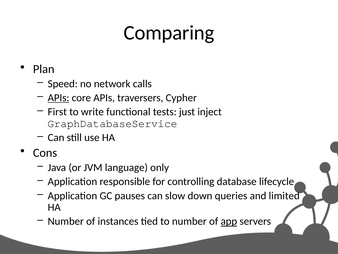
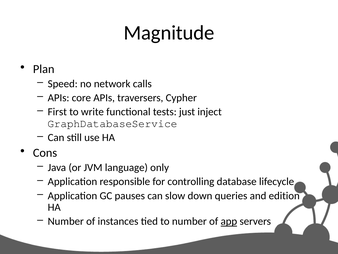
Comparing: Comparing -> Magnitude (169, 33)
APIs underline: present -> none (59, 98)
limited: limited -> edition (284, 195)
